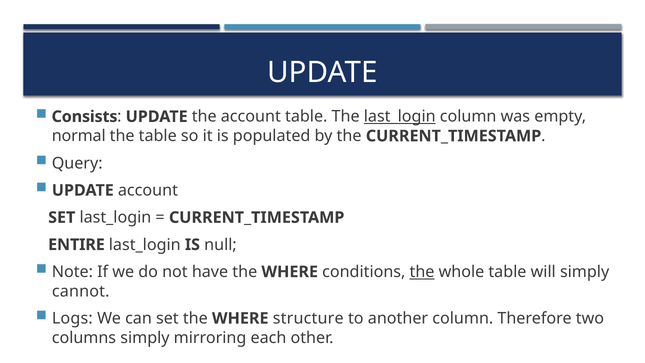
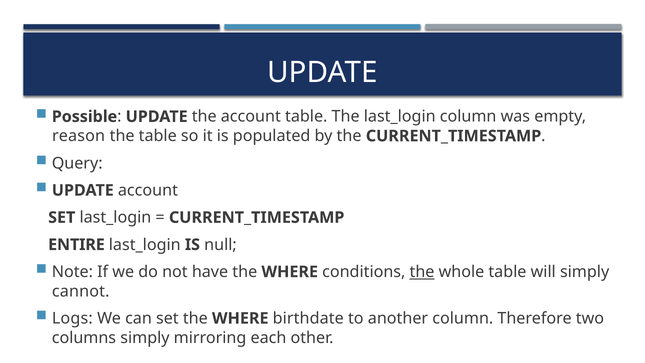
Consists: Consists -> Possible (84, 117)
last_login underline: present -> none (400, 117)
normal: normal -> reason (79, 136)
structure: structure -> birthdate (308, 318)
